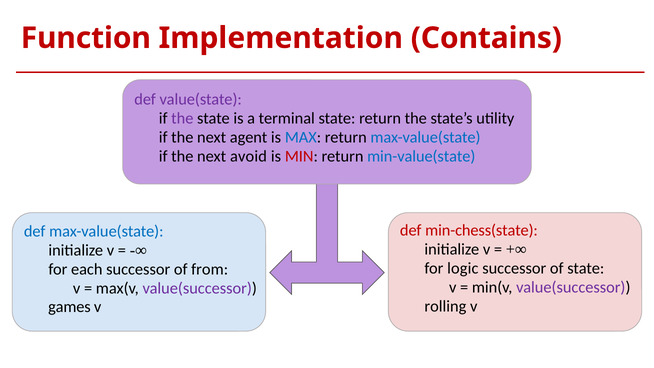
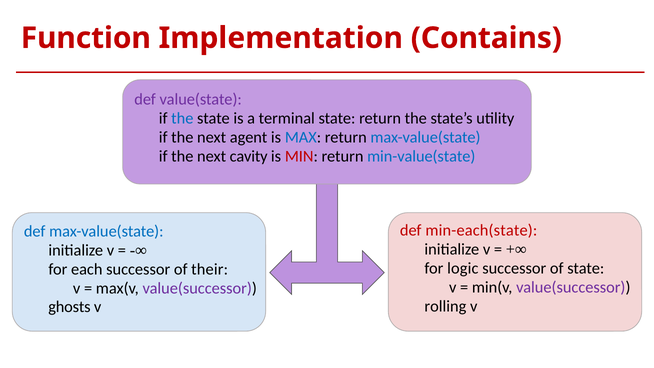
the colour: purple -> blue (182, 118)
avoid: avoid -> cavity (249, 156)
min-chess(state: min-chess(state -> min-each(state (481, 230)
from: from -> their (210, 269)
games: games -> ghosts (69, 307)
